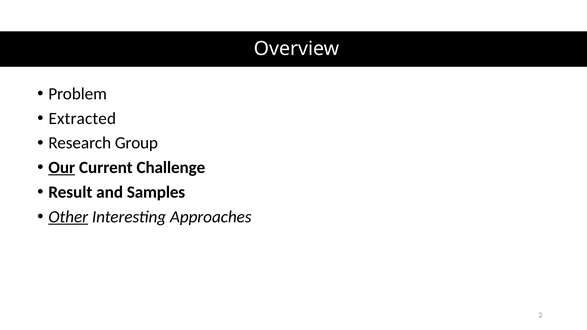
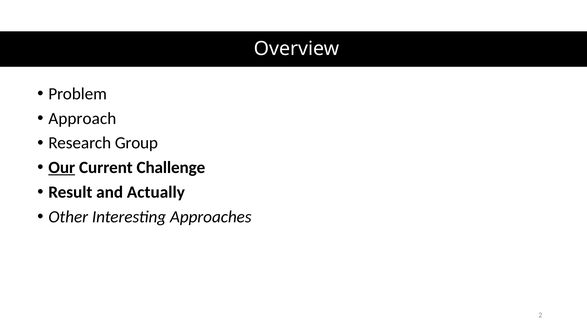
Extracted: Extracted -> Approach (82, 119)
Samples: Samples -> Actually (156, 192)
Other underline: present -> none (68, 217)
